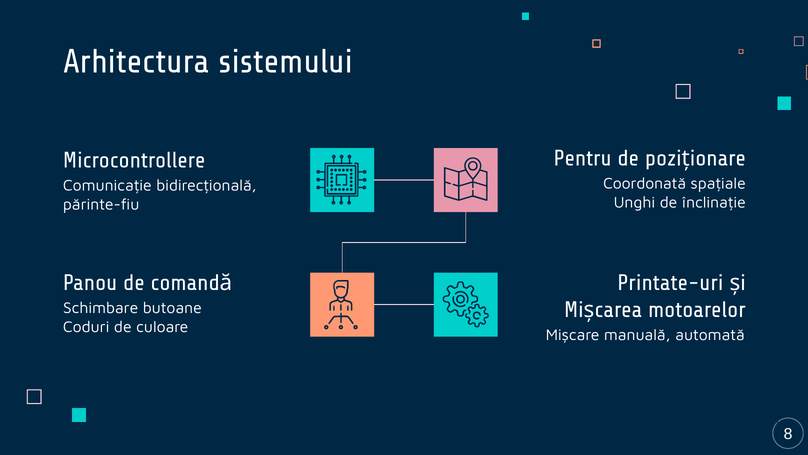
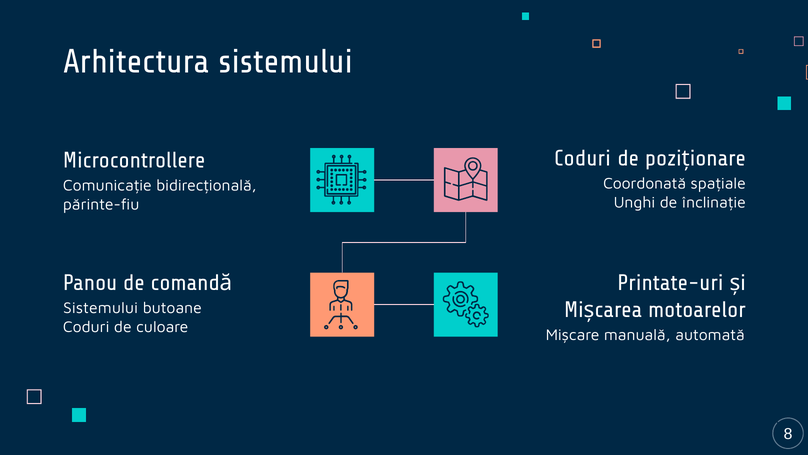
Pentru: Pentru -> Coduri (582, 158)
Schimbare: Schimbare -> Sistemului (101, 308)
